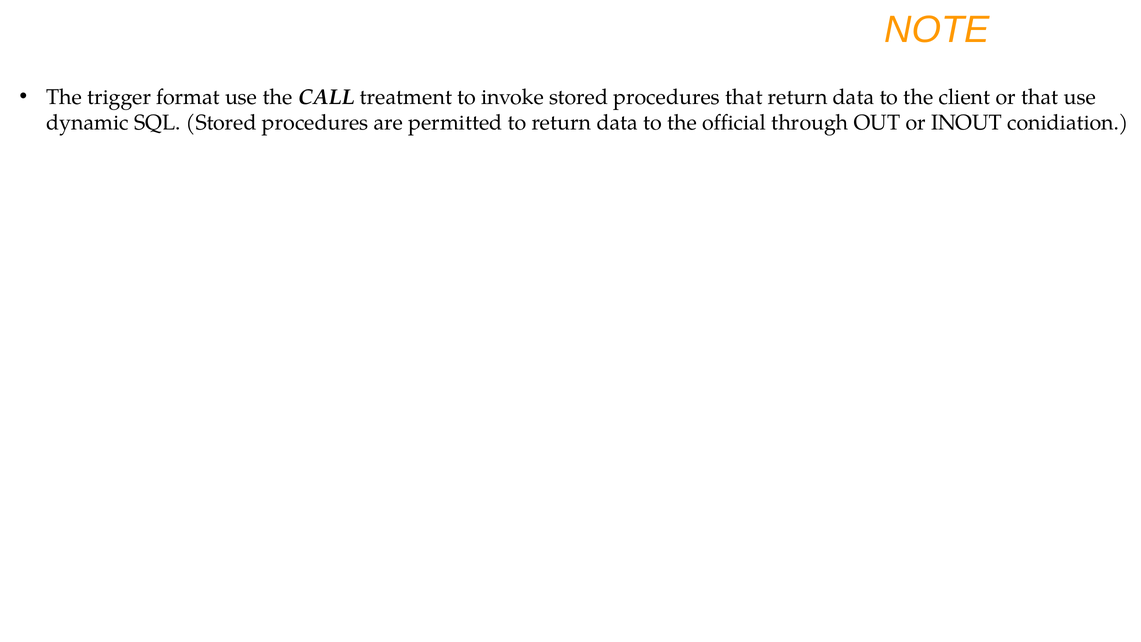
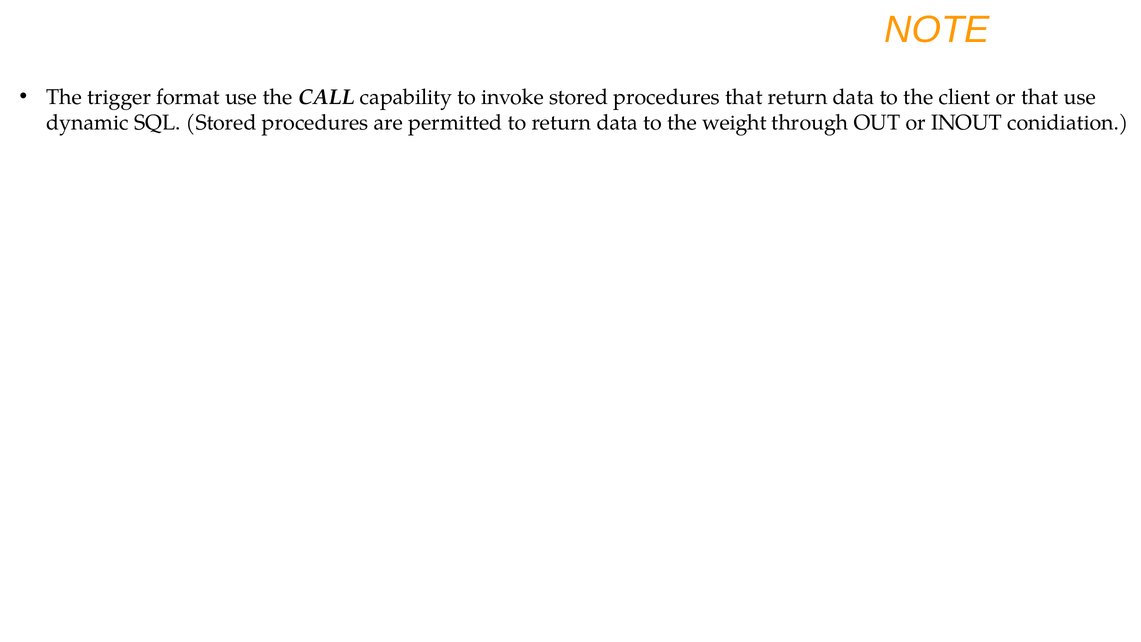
treatment: treatment -> capability (406, 97)
official: official -> weight (734, 123)
